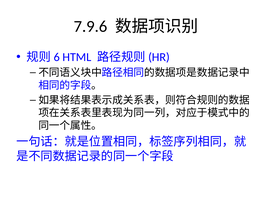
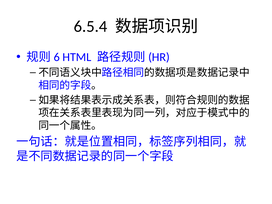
7.9.6: 7.9.6 -> 6.5.4 (90, 26)
